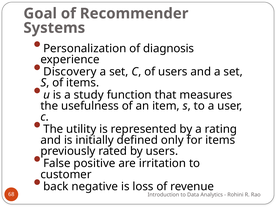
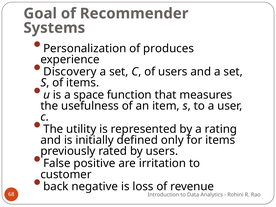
diagnosis: diagnosis -> produces (169, 48)
study: study -> space (89, 95)
